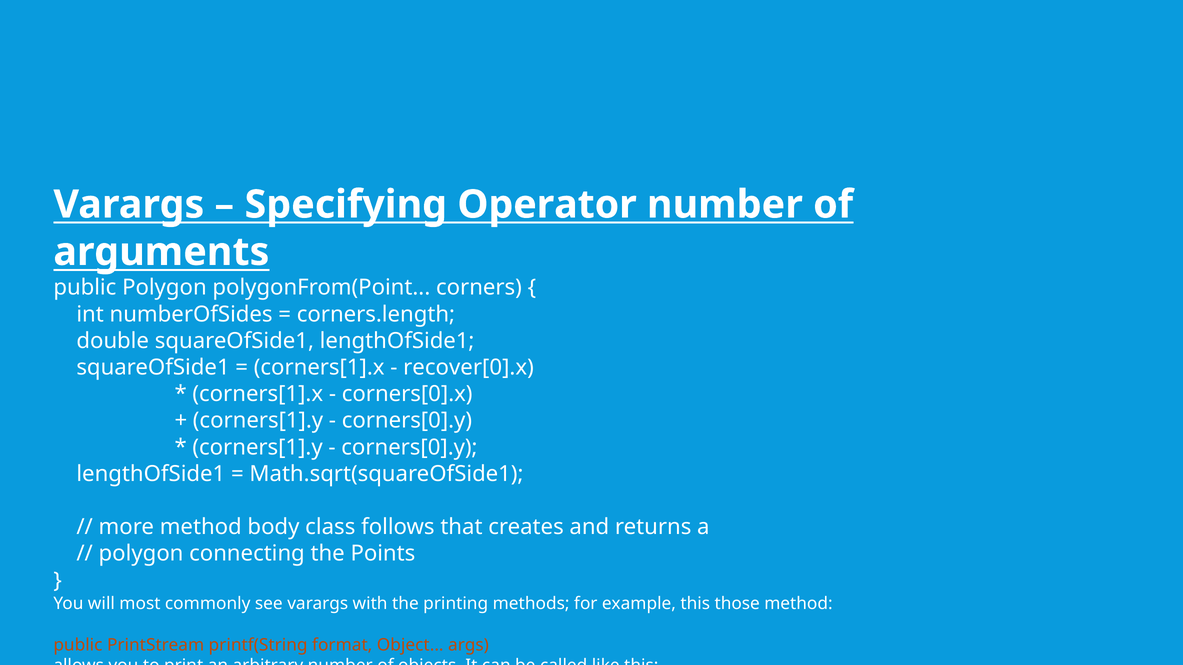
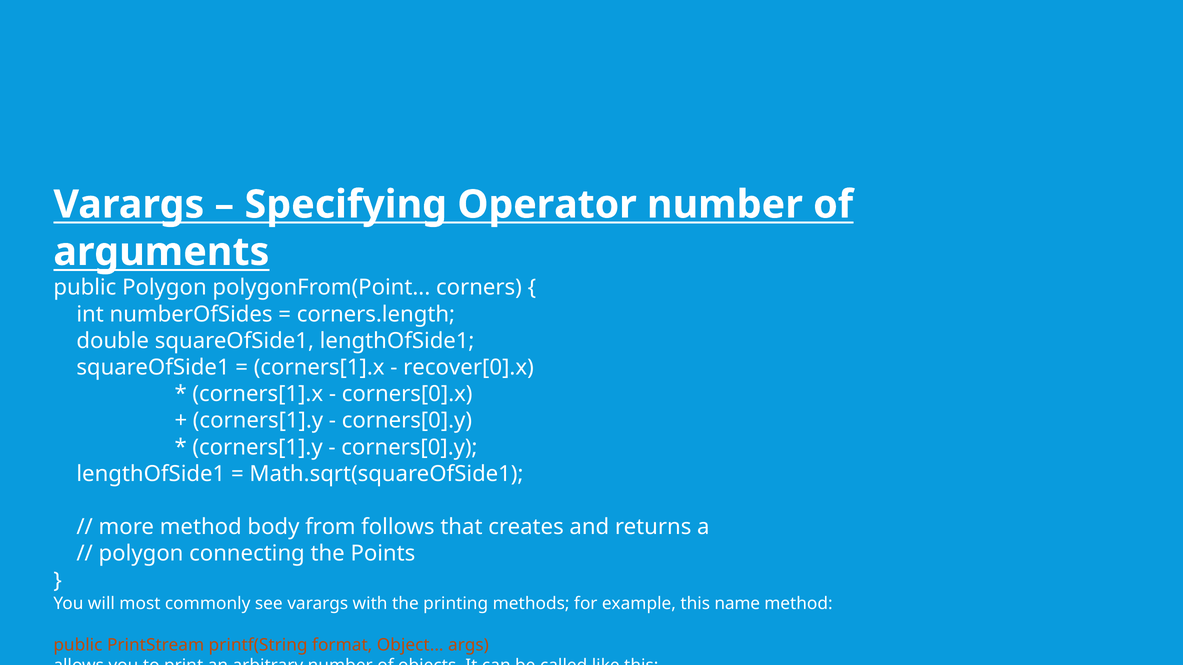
class: class -> from (330, 527)
this those: those -> name (737, 604)
